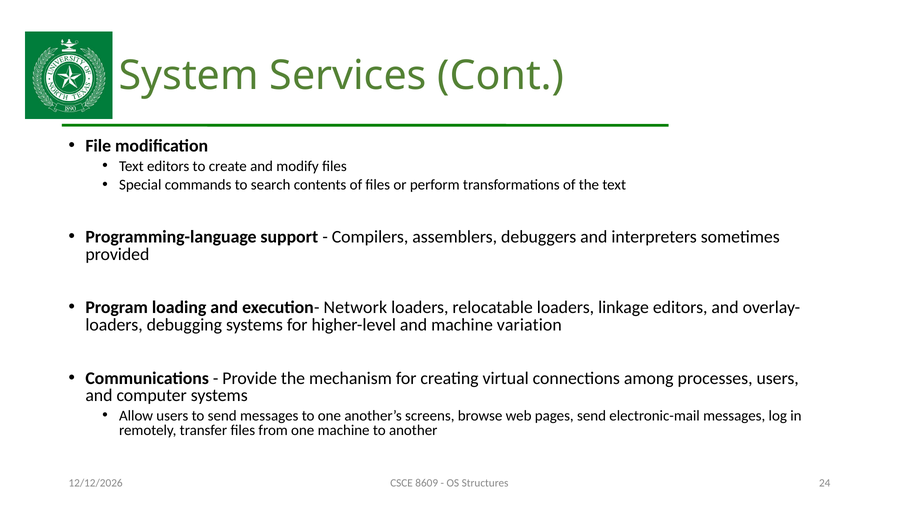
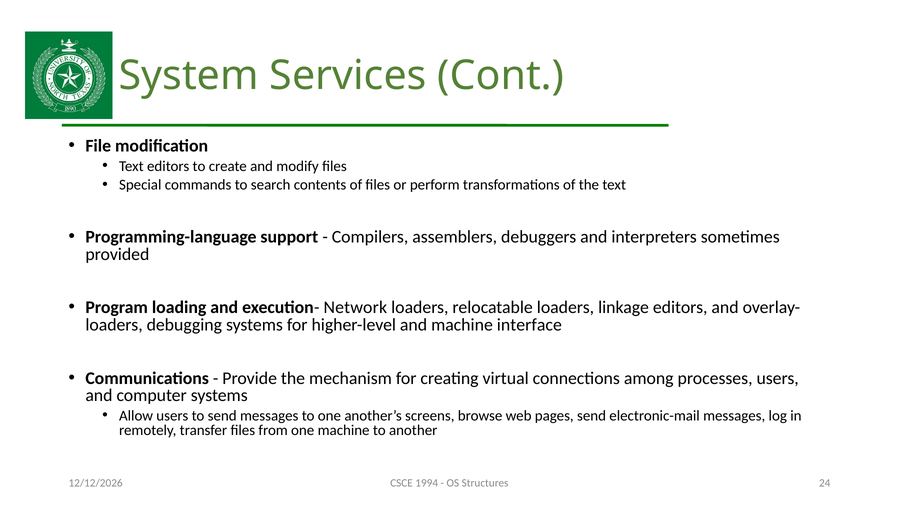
variation: variation -> interface (529, 325)
8609: 8609 -> 1994 (427, 483)
